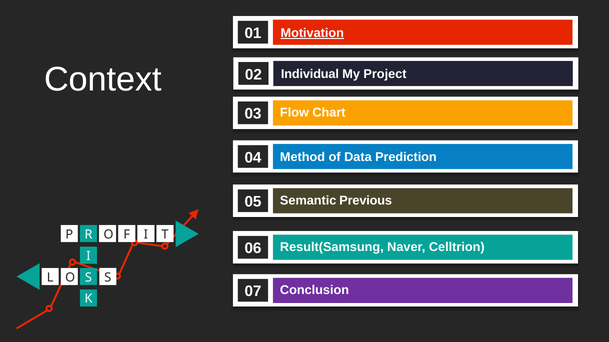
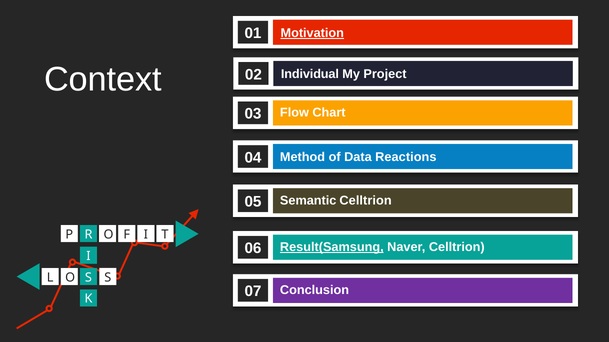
Prediction: Prediction -> Reactions (406, 158)
Semantic Previous: Previous -> Celltrion (366, 201)
Result(Samsung underline: none -> present (332, 248)
